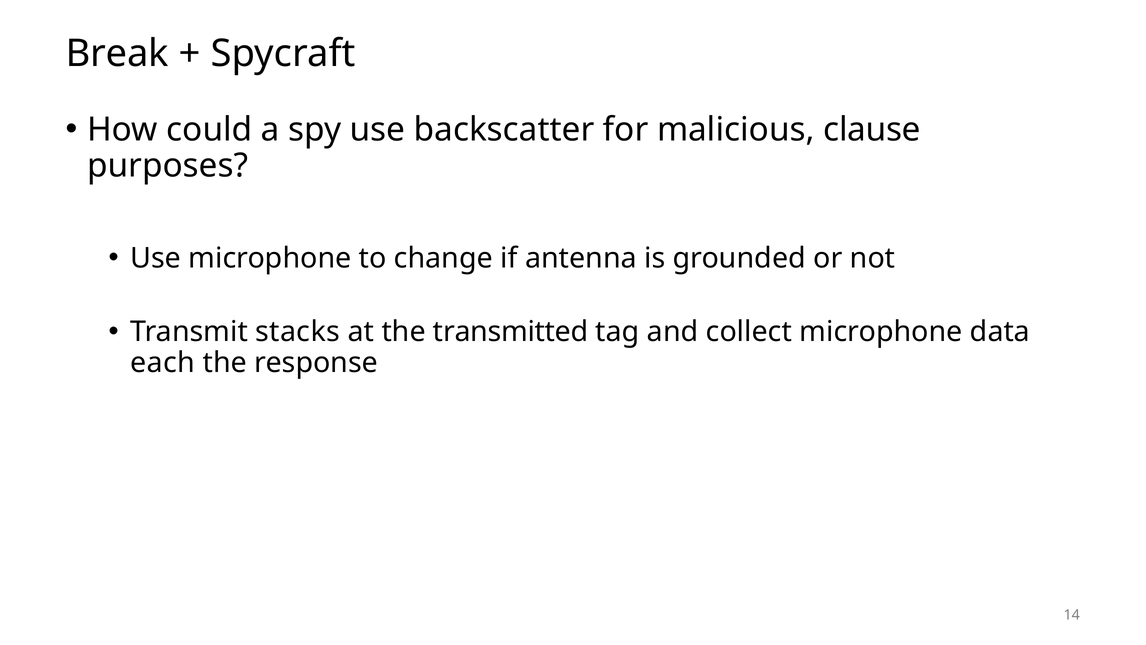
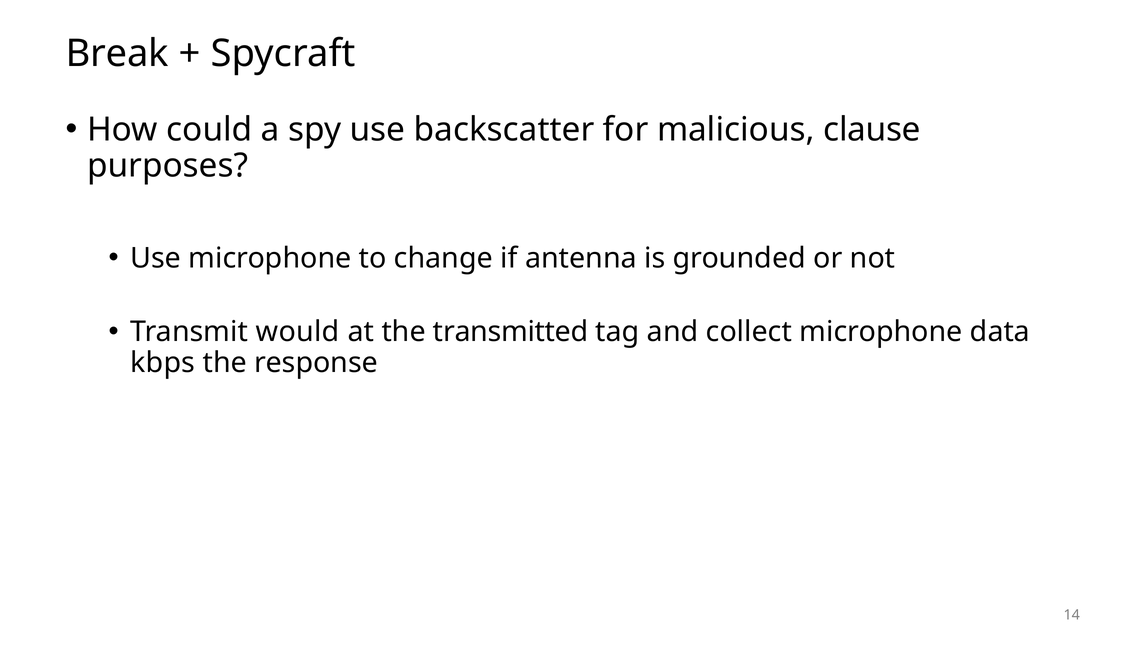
stacks: stacks -> would (298, 332)
each: each -> kbps (163, 363)
